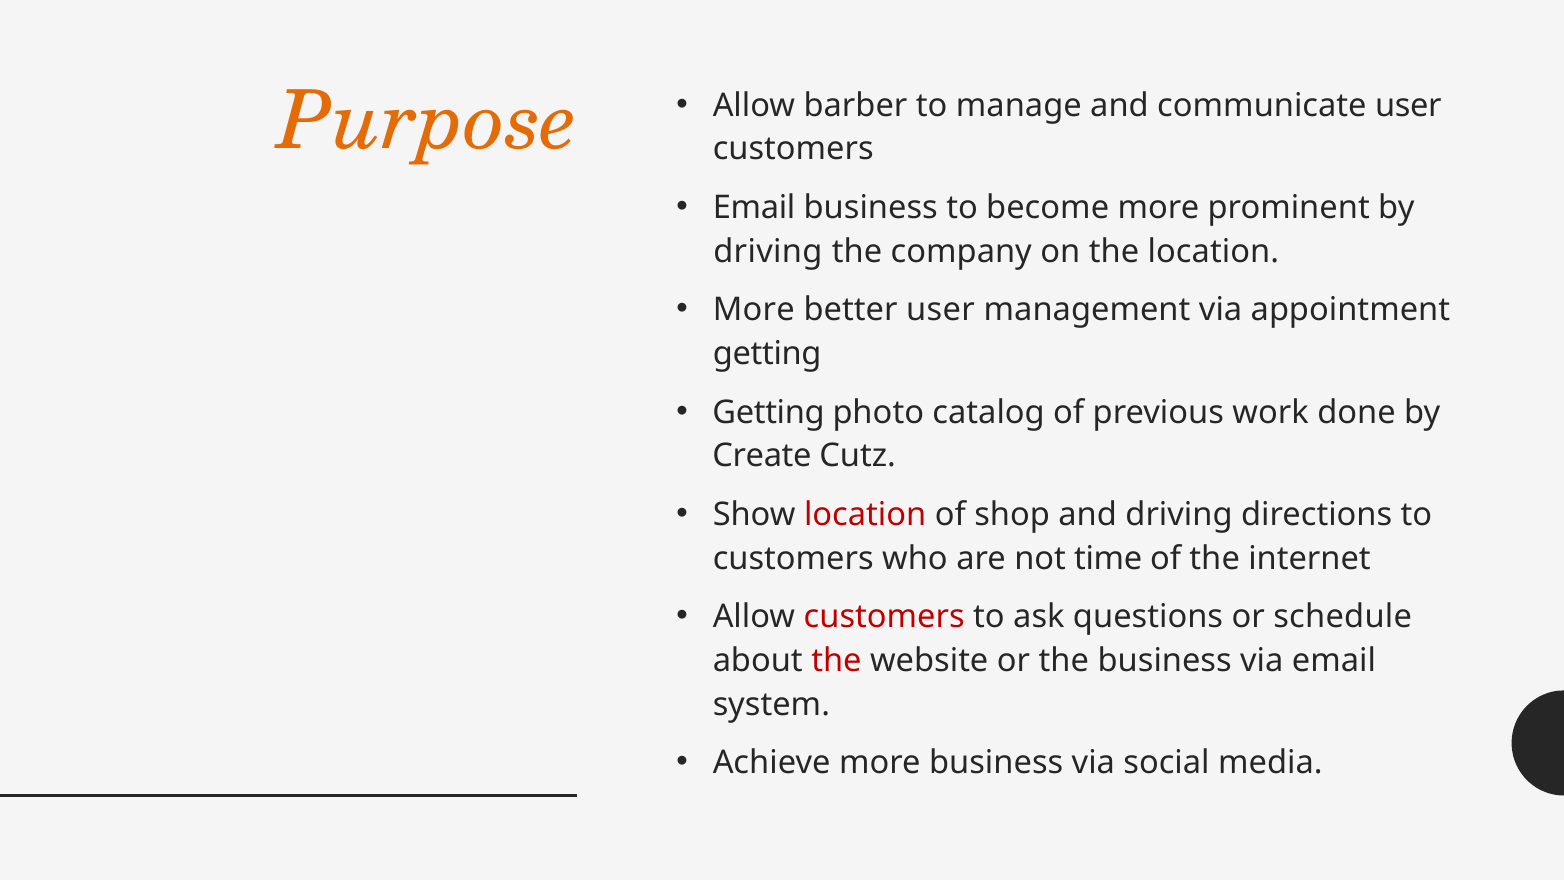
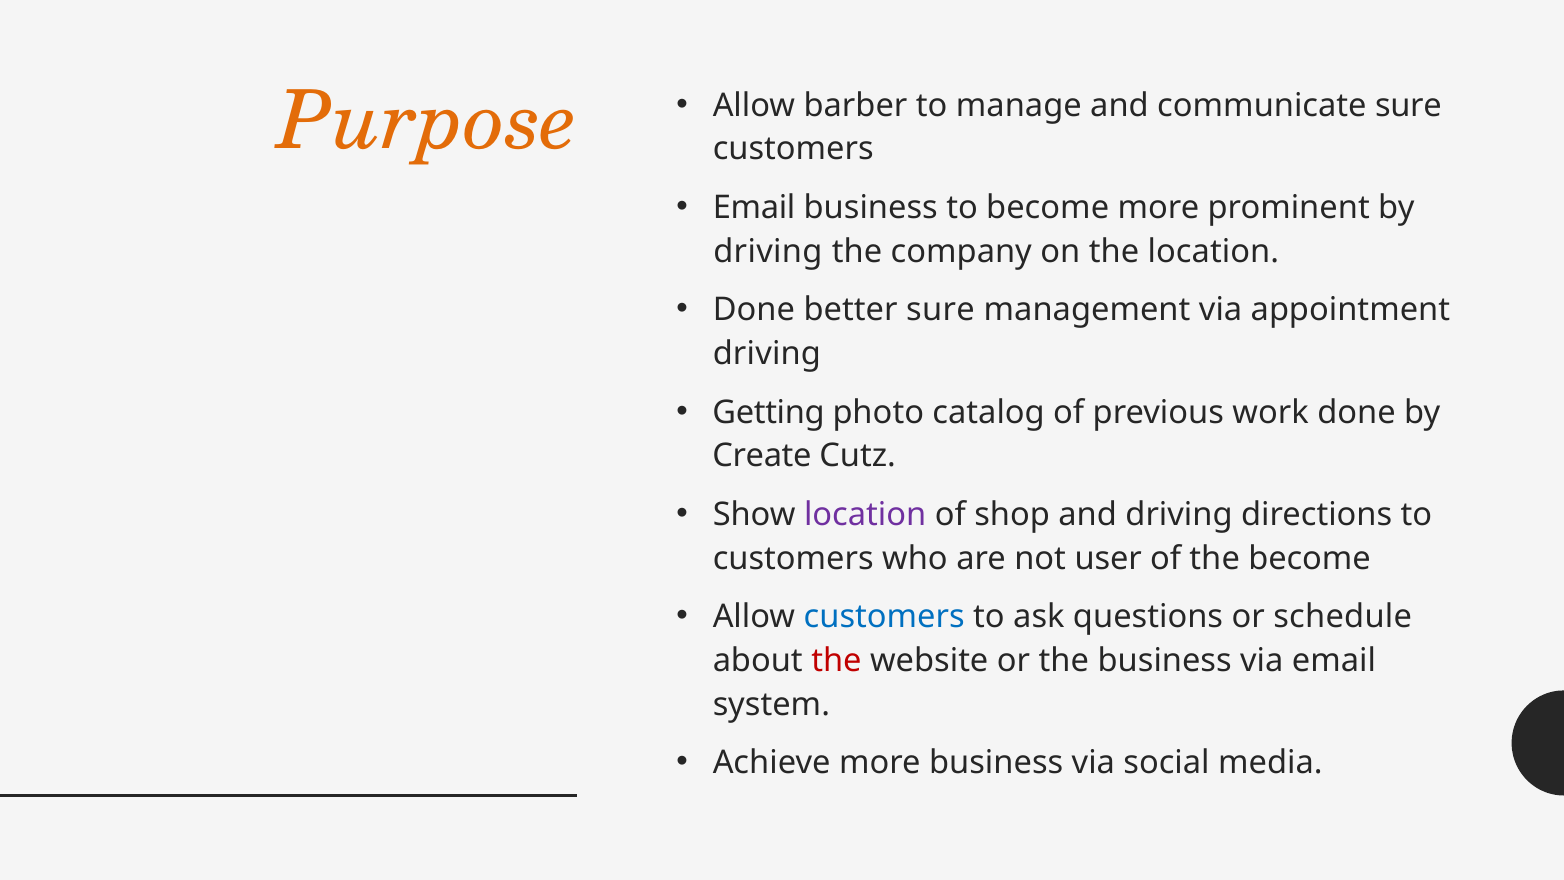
communicate user: user -> sure (1408, 105)
More: More -> Done (754, 310)
better user: user -> sure (940, 310)
getting: getting -> driving (767, 354)
location colour: red -> purple (865, 514)
time: time -> user (1108, 558)
the internet: internet -> become (1310, 558)
customers colour: red -> blue (884, 617)
